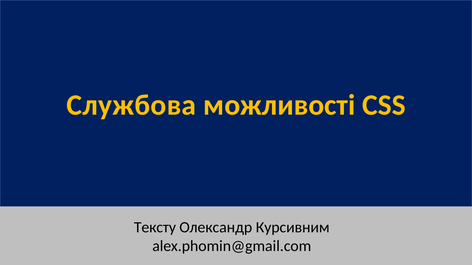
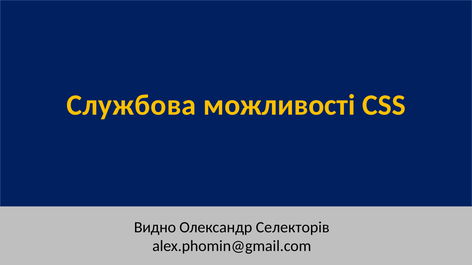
Тексту: Тексту -> Видно (155, 228)
Курсивним: Курсивним -> Селекторів (293, 228)
